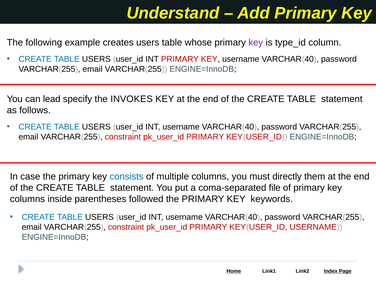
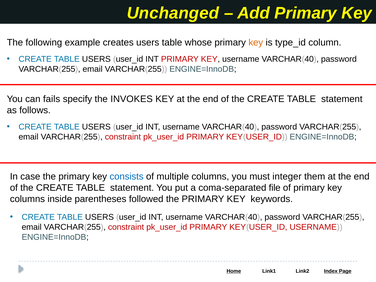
Understand: Understand -> Unchanged (173, 13)
key colour: purple -> orange (256, 43)
lead: lead -> fails (52, 99)
directly: directly -> integer (287, 177)
